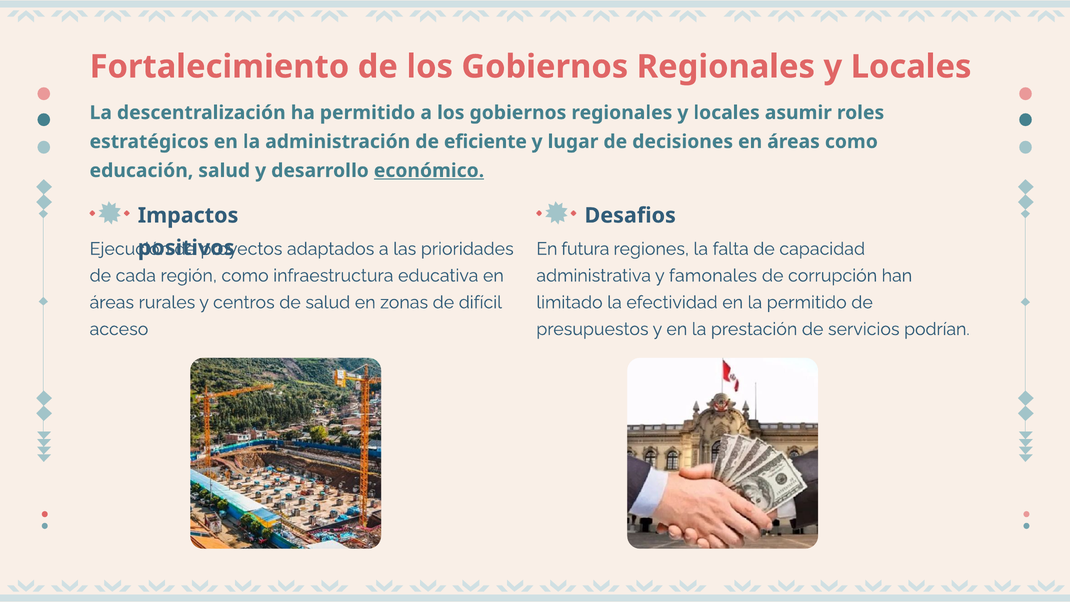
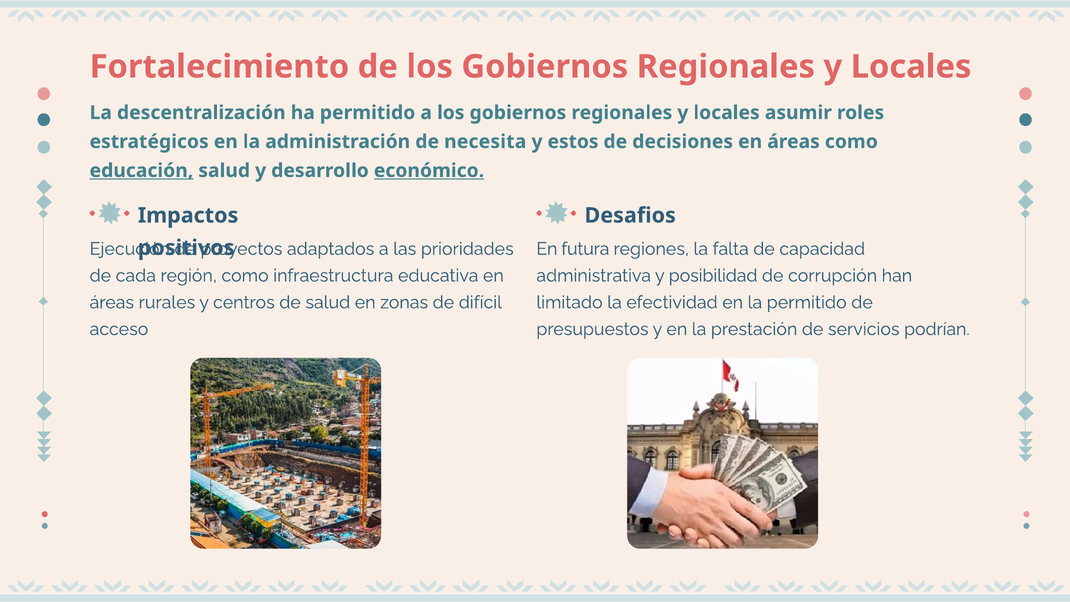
eficiente: eficiente -> necesita (485, 142)
lugar: lugar -> estos (573, 142)
educación underline: none -> present (141, 171)
famonales: famonales -> posibilidad (713, 276)
